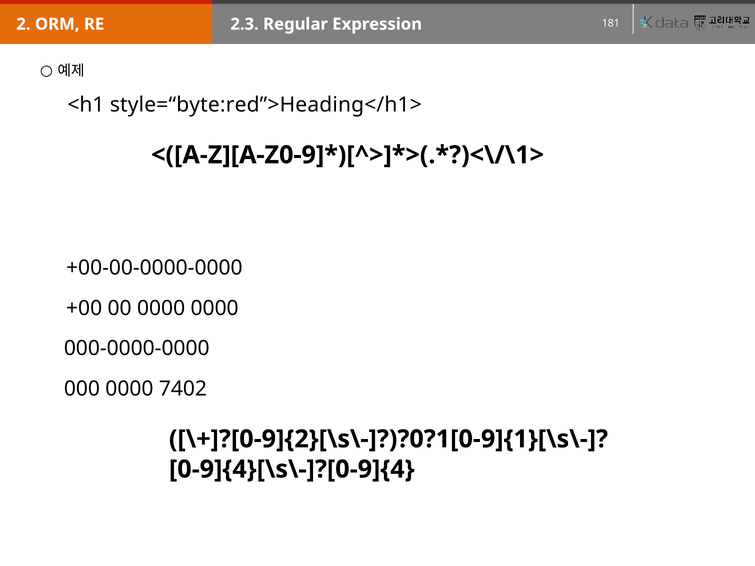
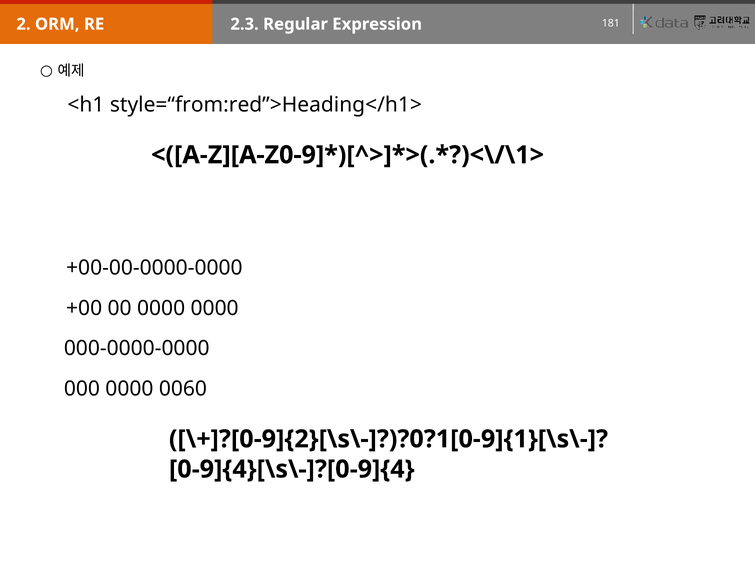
style=“byte:red”>Heading</h1>: style=“byte:red”>Heading</h1> -> style=“from:red”>Heading</h1> (266, 105)
7402: 7402 -> 0060 (183, 389)
